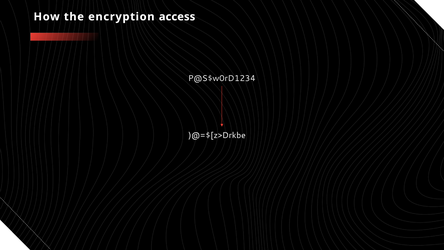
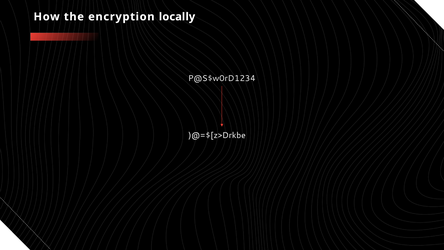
access: access -> locally (177, 17)
